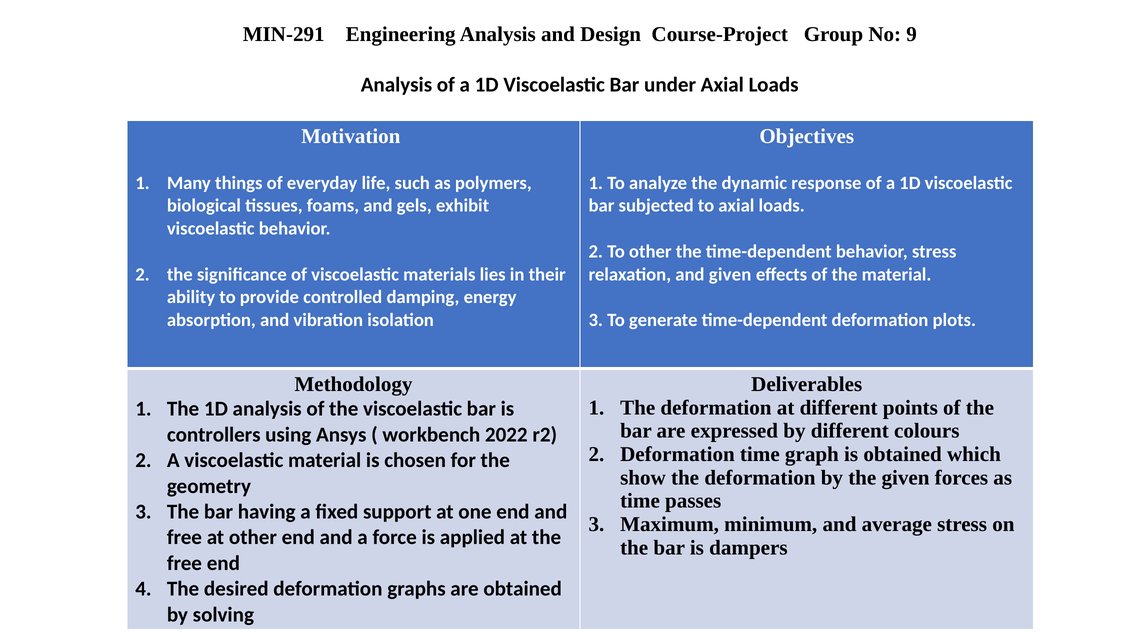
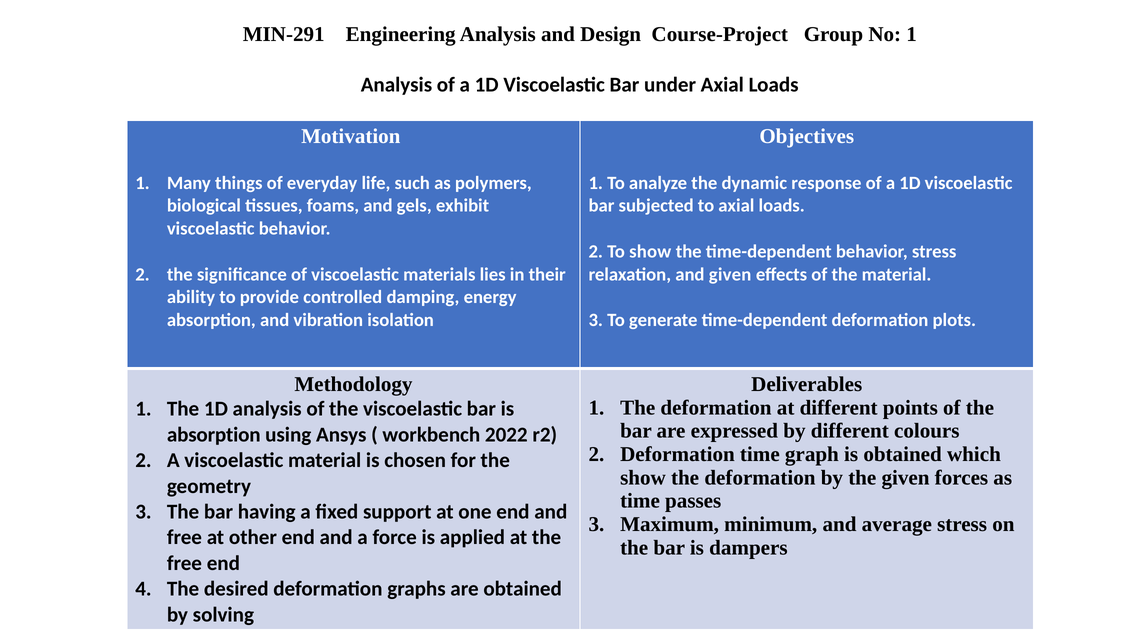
No 9: 9 -> 1 (912, 34)
To other: other -> show (650, 252)
controllers: controllers -> absorption (214, 435)
